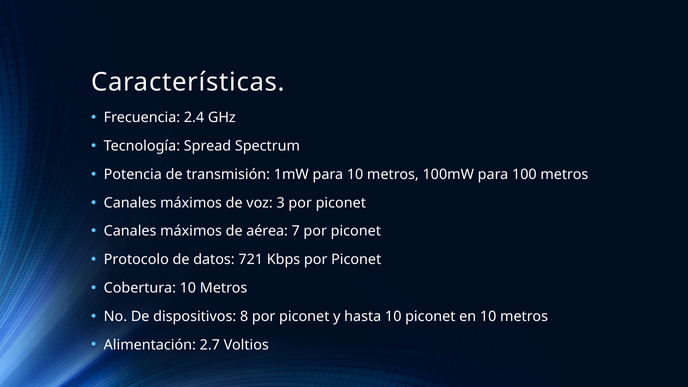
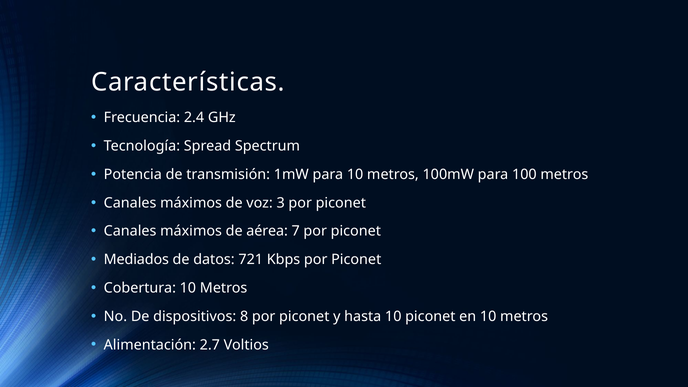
Protocolo: Protocolo -> Mediados (136, 260)
